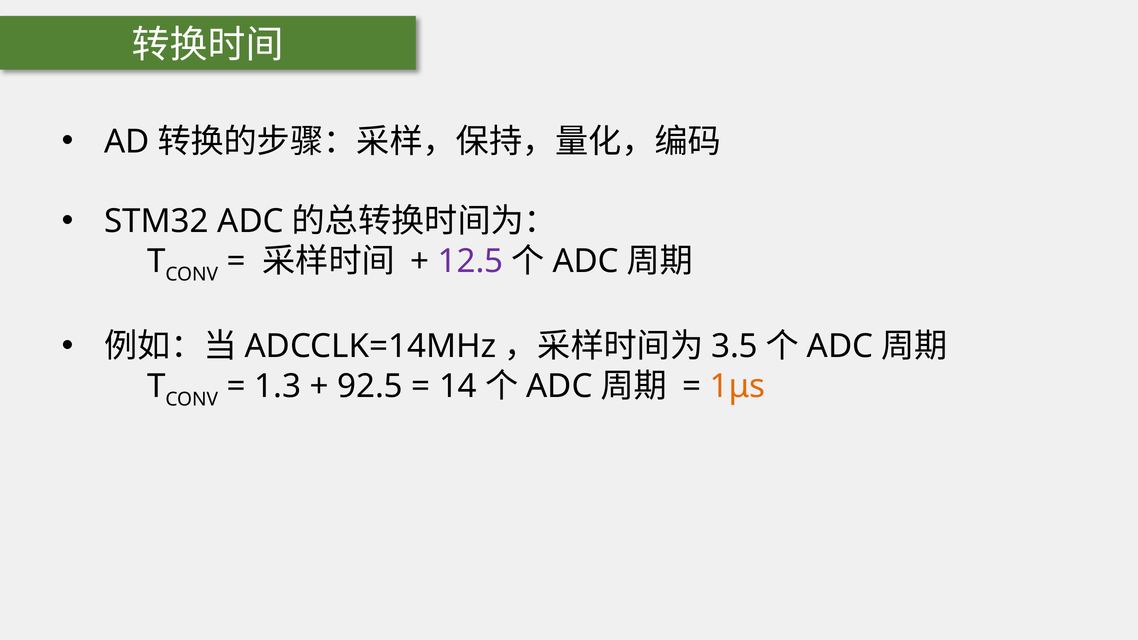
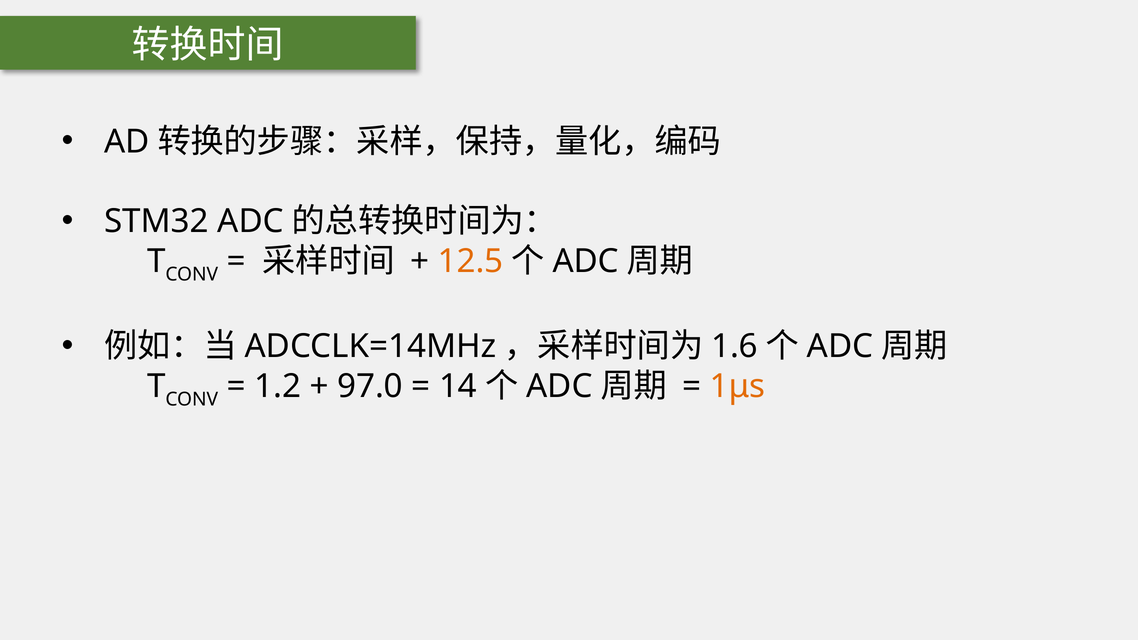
12.5 colour: purple -> orange (471, 261)
3.5: 3.5 -> 1.6 (735, 347)
1.3: 1.3 -> 1.2 (278, 386)
92.5: 92.5 -> 97.0 (370, 386)
